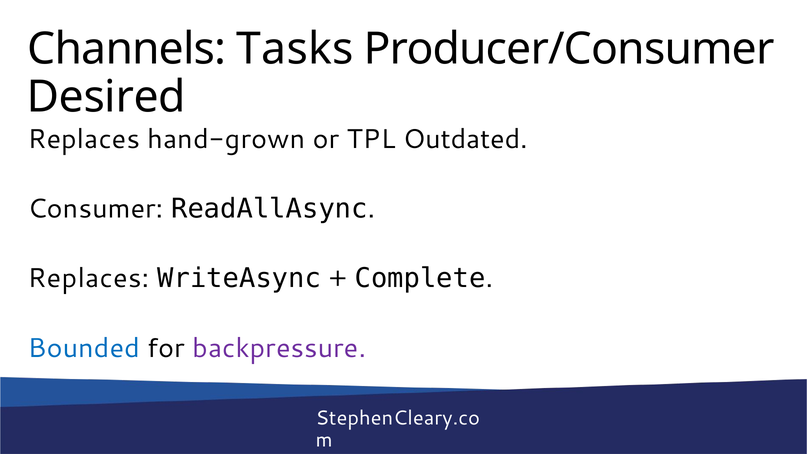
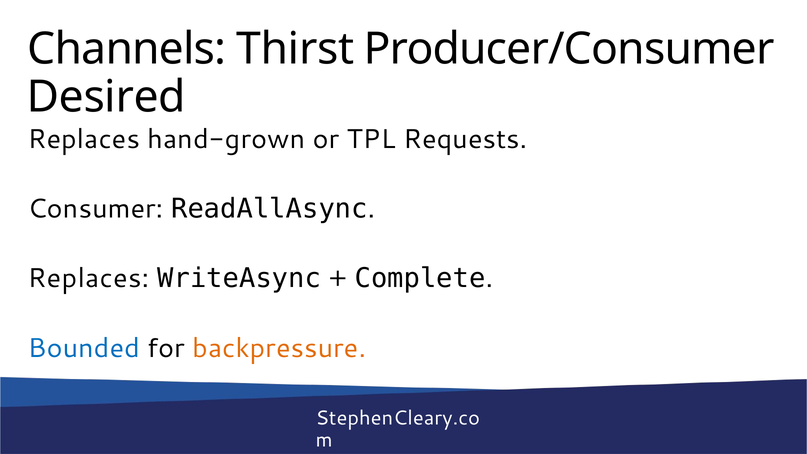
Tasks: Tasks -> Thirst (295, 49)
Outdated: Outdated -> Requests (465, 139)
backpressure colour: purple -> orange (279, 348)
